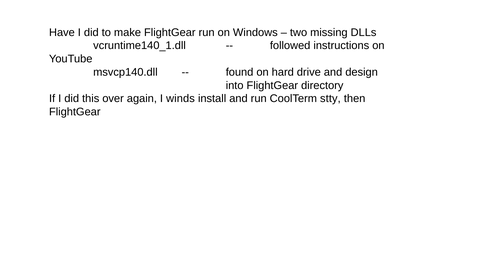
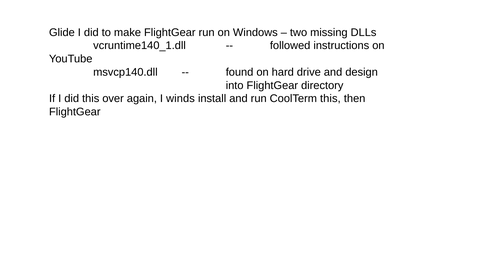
Have: Have -> Glide (62, 32)
CoolTerm stty: stty -> this (330, 99)
